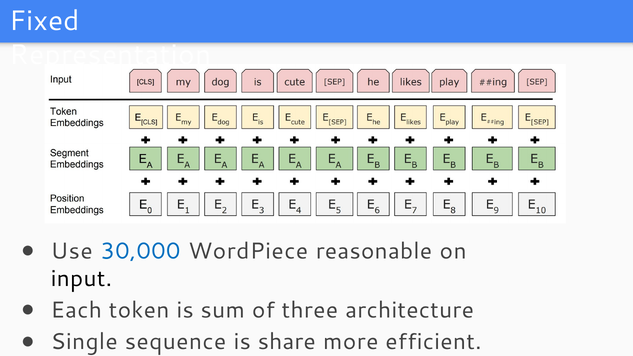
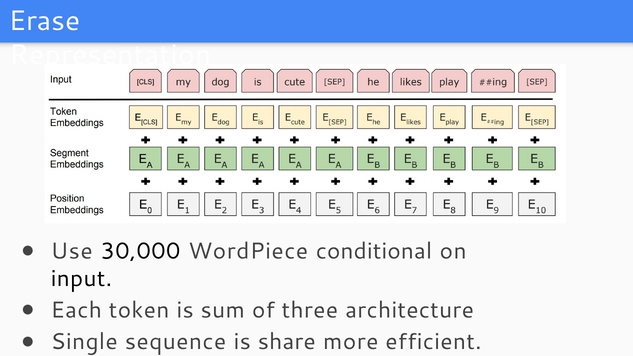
Fixed: Fixed -> Erase (45, 21)
30,000 colour: blue -> black (140, 251)
reasonable: reasonable -> conditional (374, 251)
